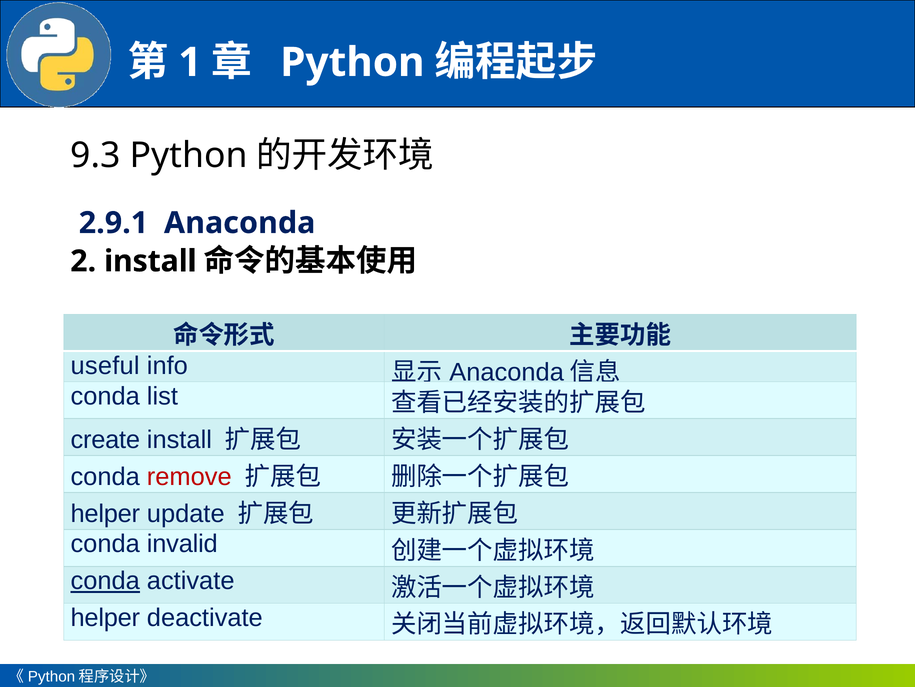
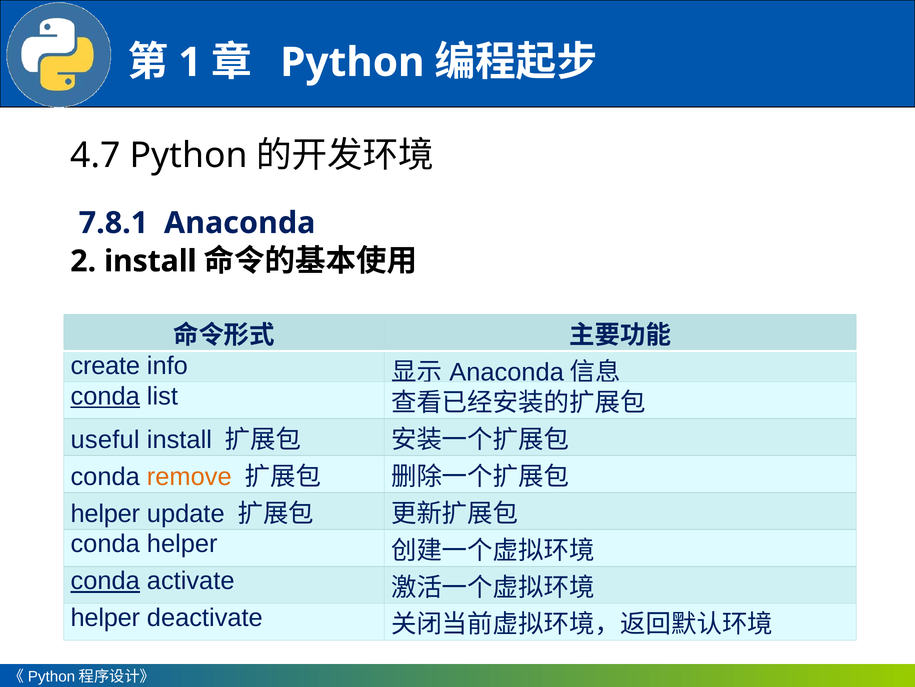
9.3: 9.3 -> 4.7 (95, 155)
2.9.1: 2.9.1 -> 7.8.1 (113, 223)
useful: useful -> create (105, 365)
conda underline: none -> present (105, 396)
create: create -> useful (105, 439)
remove colour: red -> orange (189, 476)
conda invalid: invalid -> helper (182, 543)
